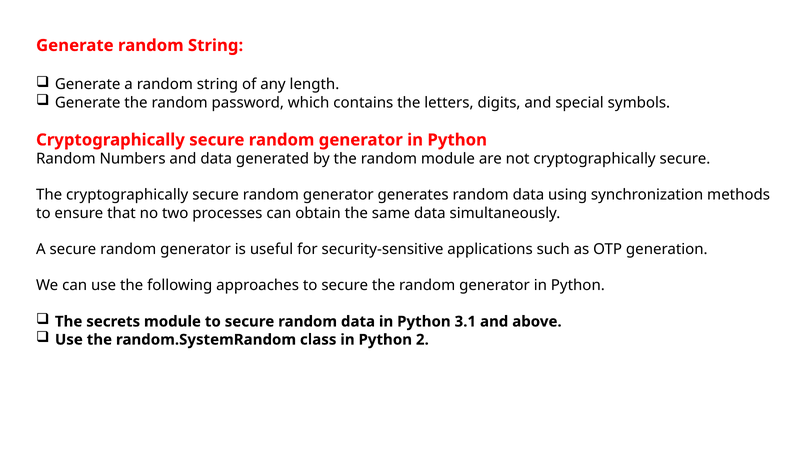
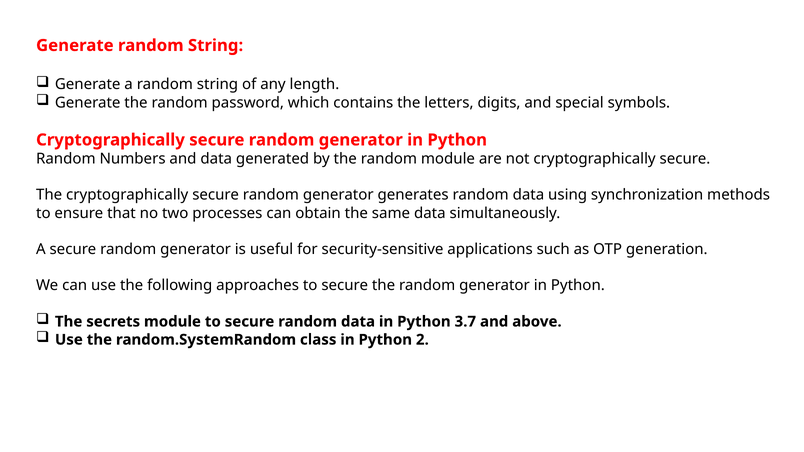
3.1: 3.1 -> 3.7 (465, 322)
